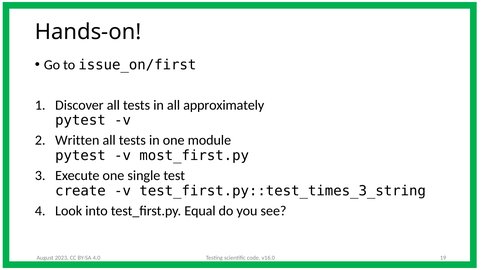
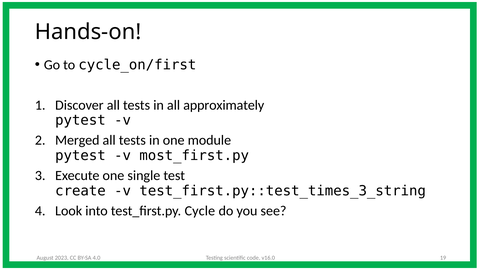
issue_on/first: issue_on/first -> cycle_on/first (137, 65)
Written: Written -> Merged (77, 141)
Equal: Equal -> Cycle (200, 211)
